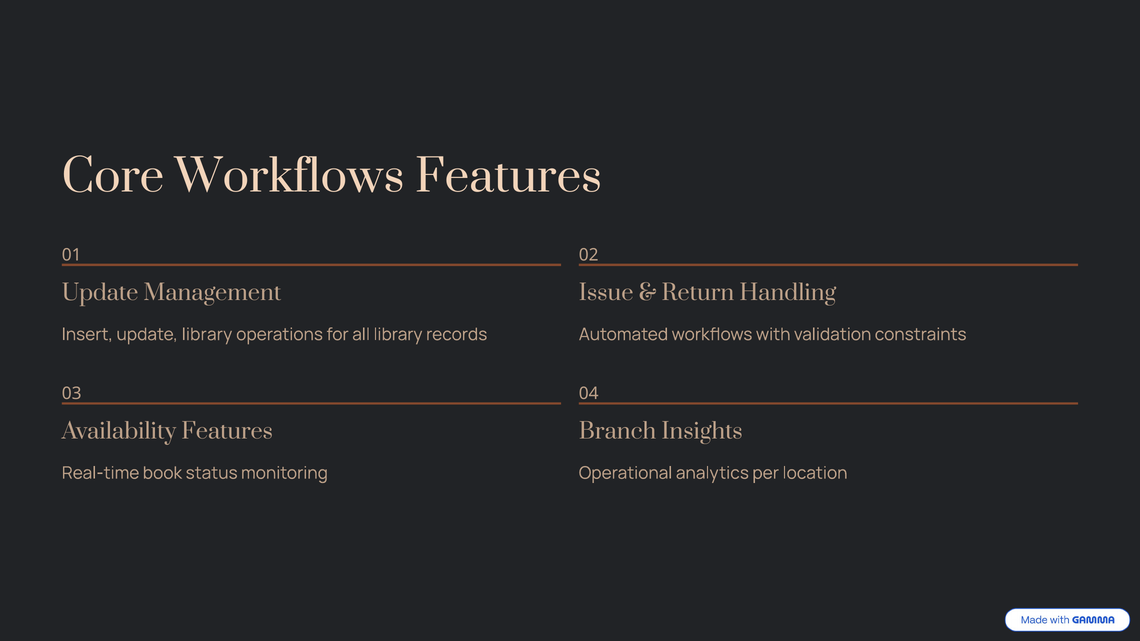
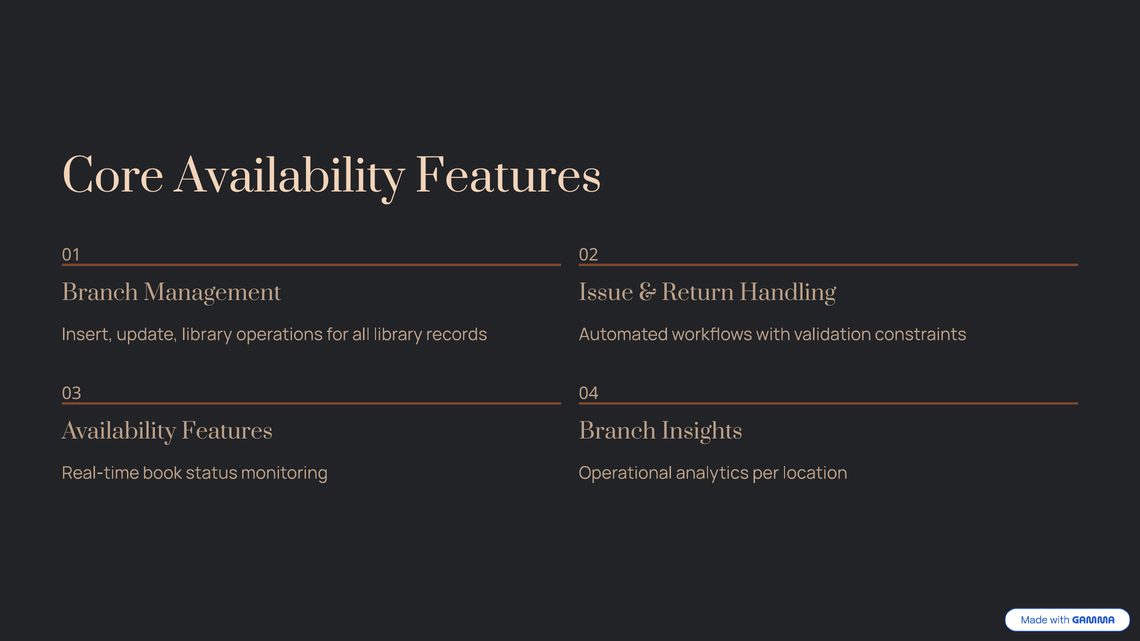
Core Workflows: Workflows -> Availability (290, 177)
Update: Update -> Branch (100, 293)
